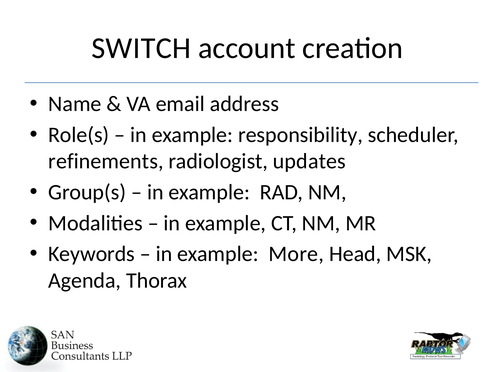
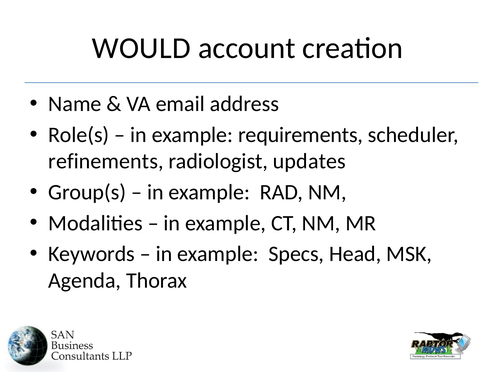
SWITCH: SWITCH -> WOULD (141, 48)
responsibility: responsibility -> requirements (301, 135)
More: More -> Specs (296, 253)
